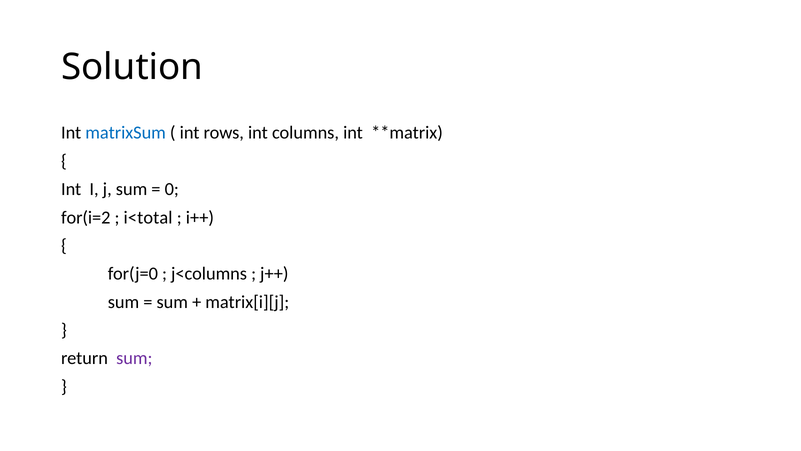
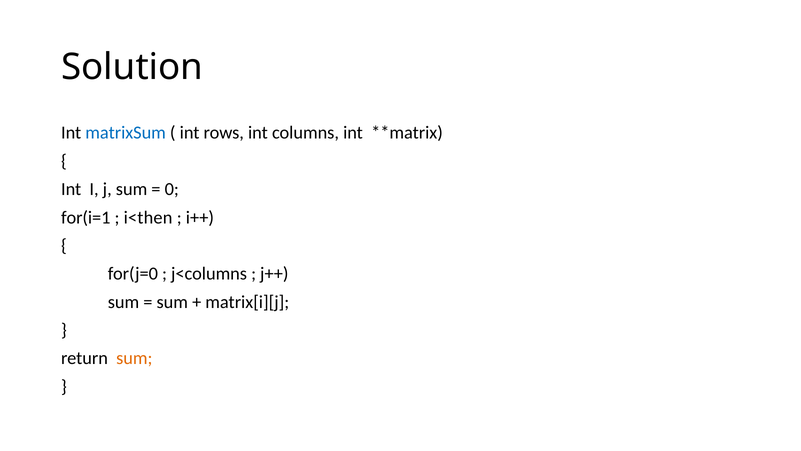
for(i=2: for(i=2 -> for(i=1 (86, 217)
i<total: i<total -> i<then (148, 217)
sum colour: purple -> orange (134, 358)
